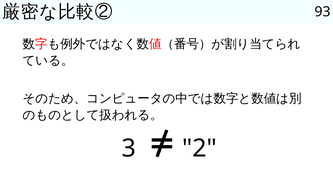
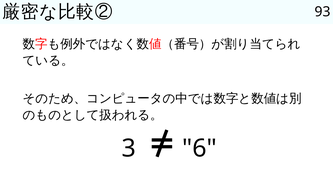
2: 2 -> 6 (199, 148)
